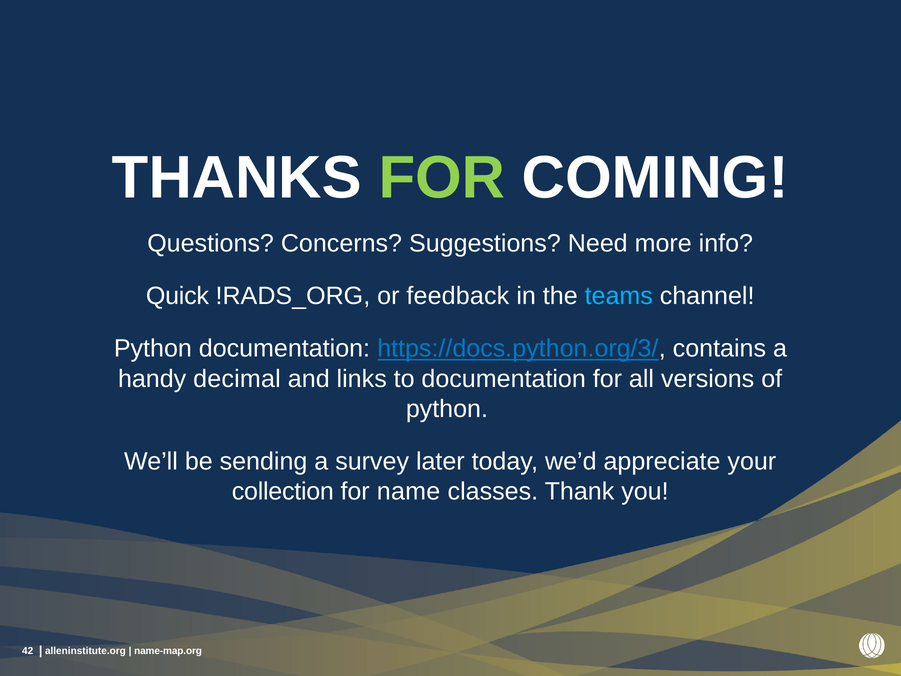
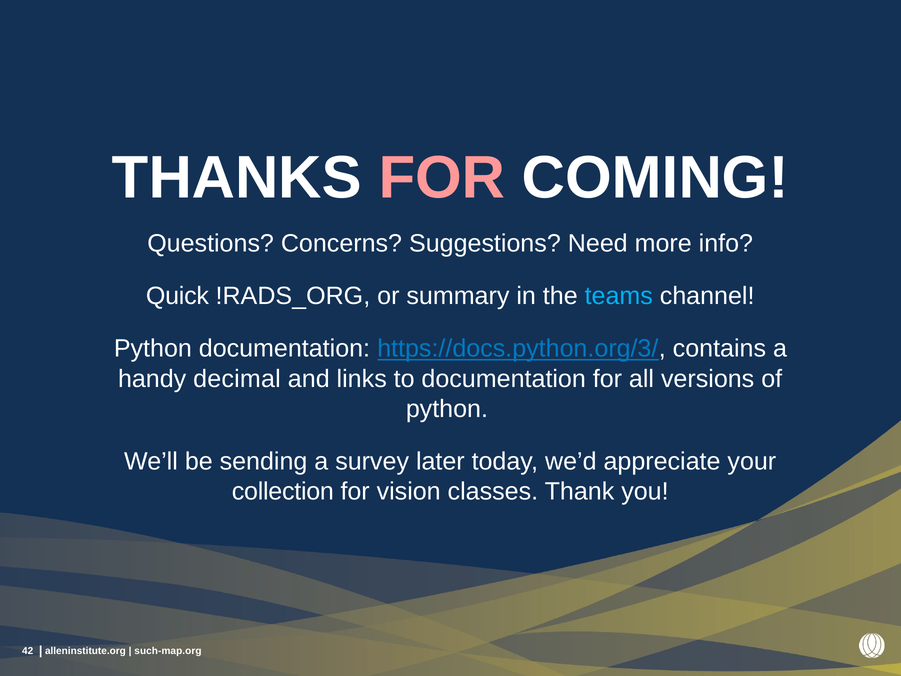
FOR colour: light green -> pink (442, 178)
feedback: feedback -> summary (458, 296)
name: name -> vision (409, 491)
name-map.org: name-map.org -> such-map.org (168, 651)
